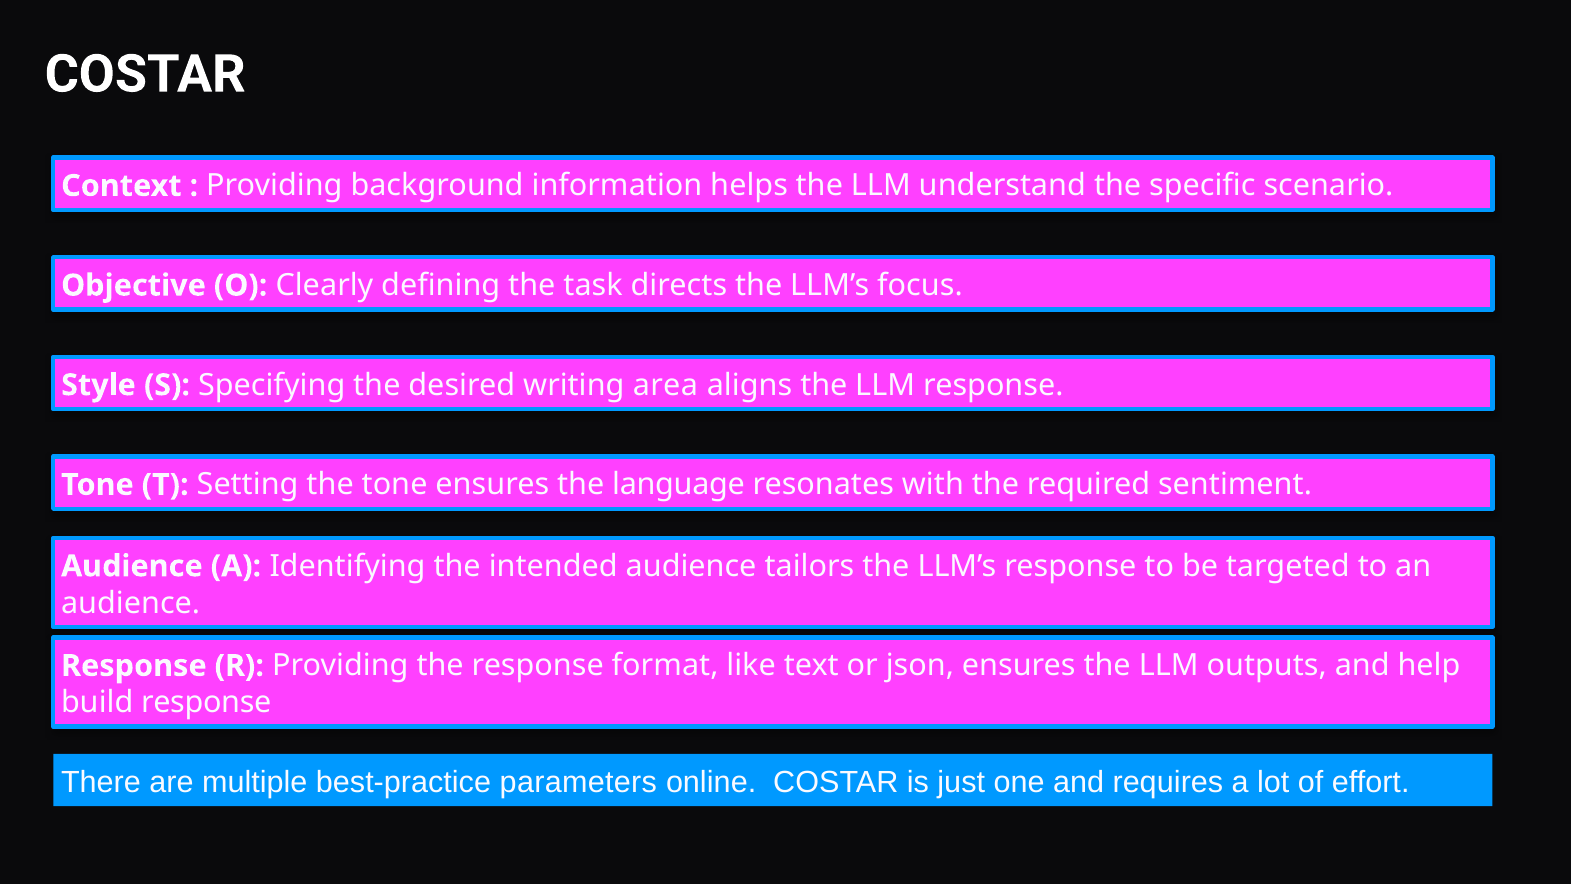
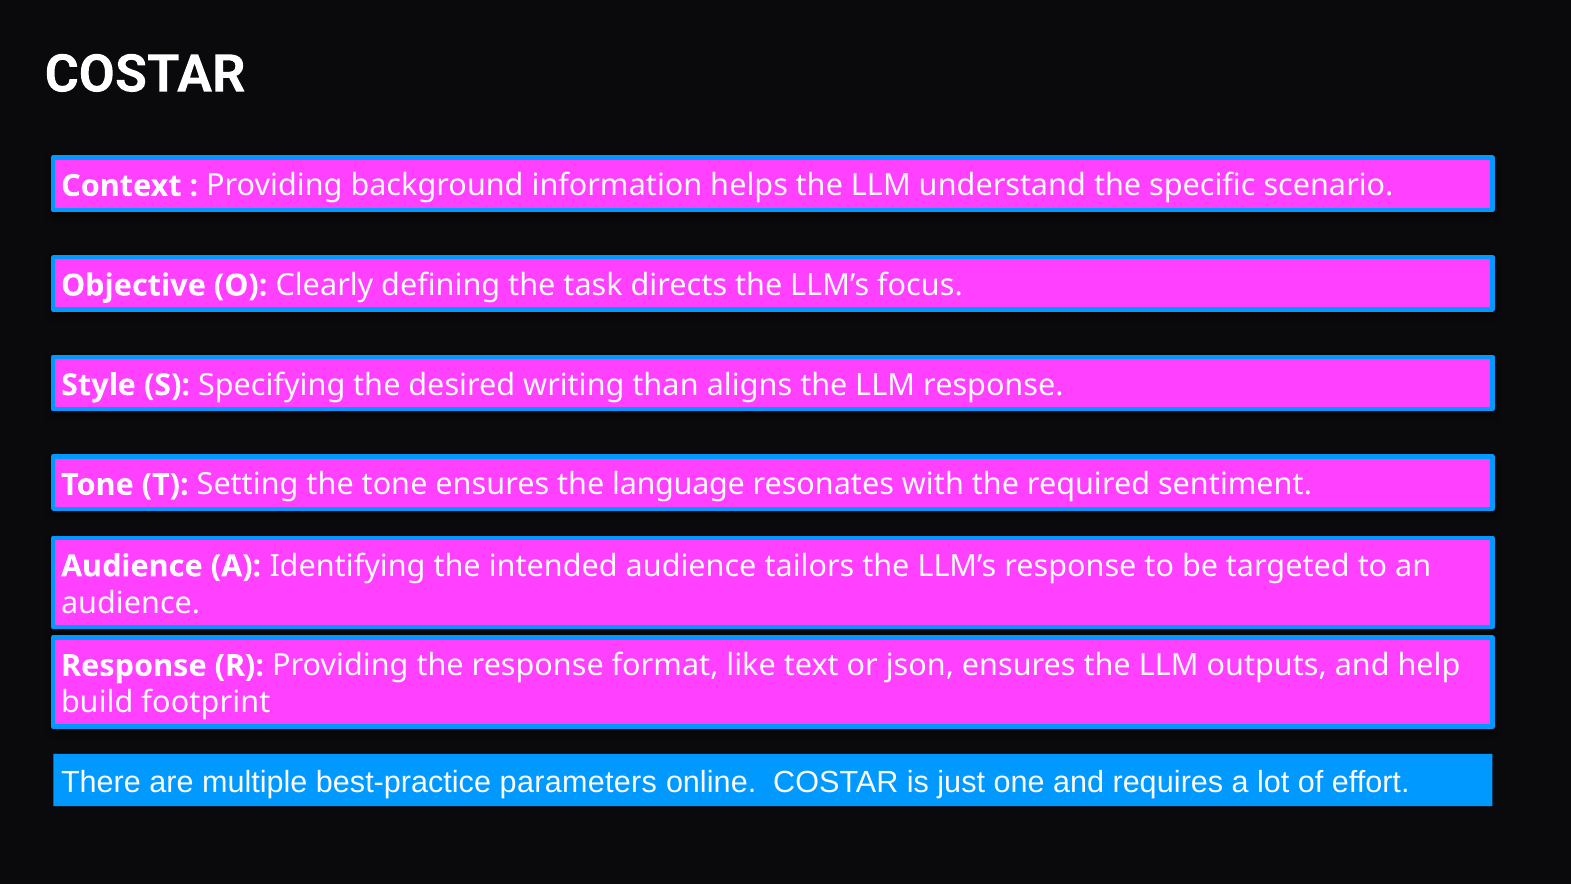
area: area -> than (665, 385)
build response: response -> footprint (206, 702)
